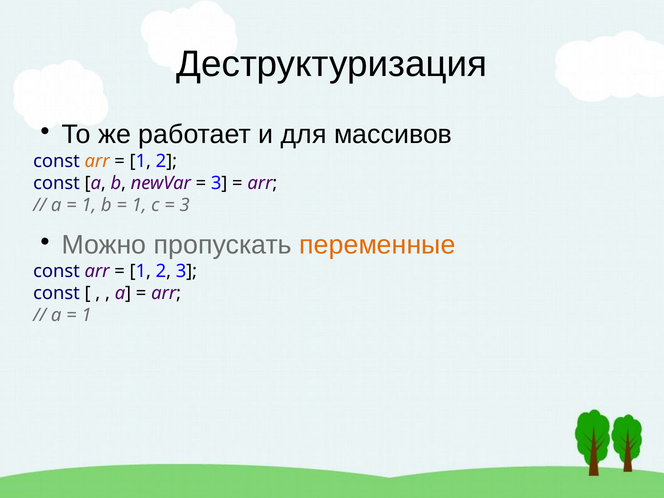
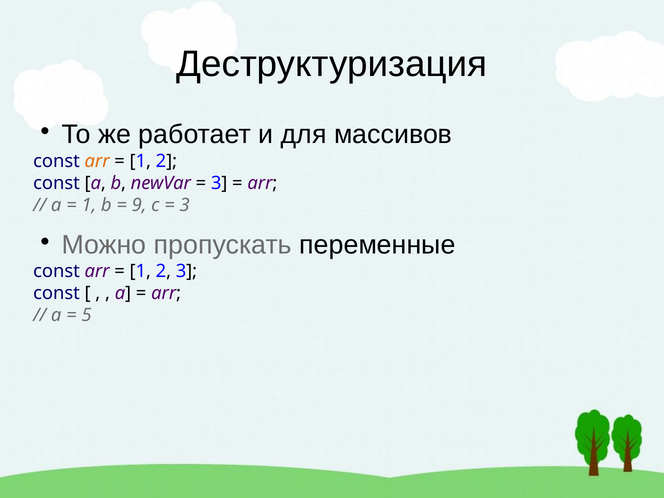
1: 1 -> 9 (139, 205)
переменные colour: orange -> black (377, 245)
1: 1 -> 5 (86, 315)
